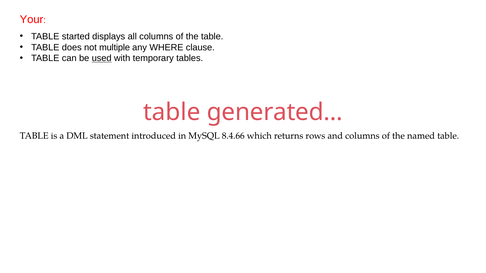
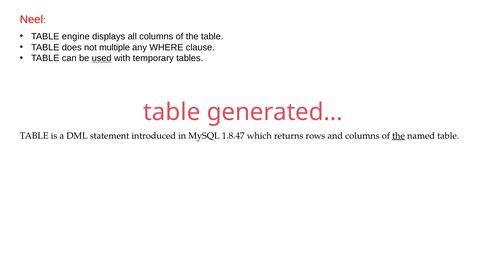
Your: Your -> Neel (31, 20)
started: started -> engine (76, 36)
8.4.66: 8.4.66 -> 1.8.47 (233, 136)
the underline: none -> present (398, 136)
